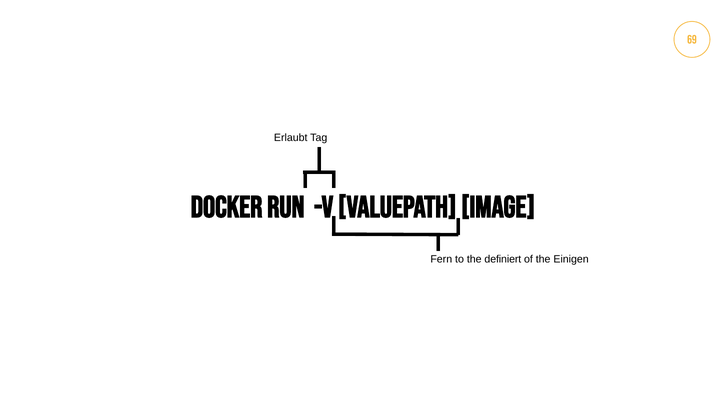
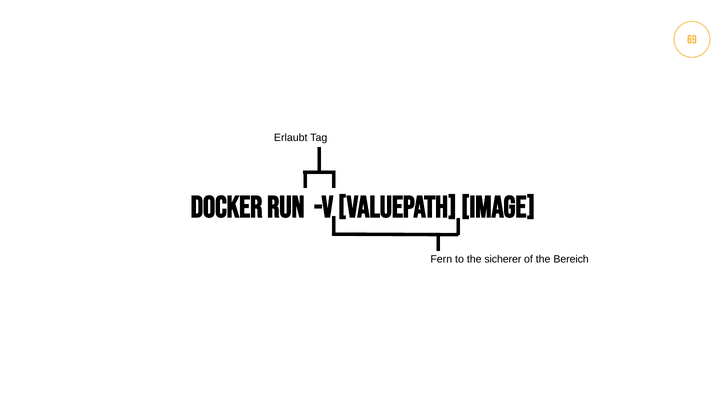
definiert: definiert -> sicherer (503, 259)
Einigen: Einigen -> Bereich (571, 259)
